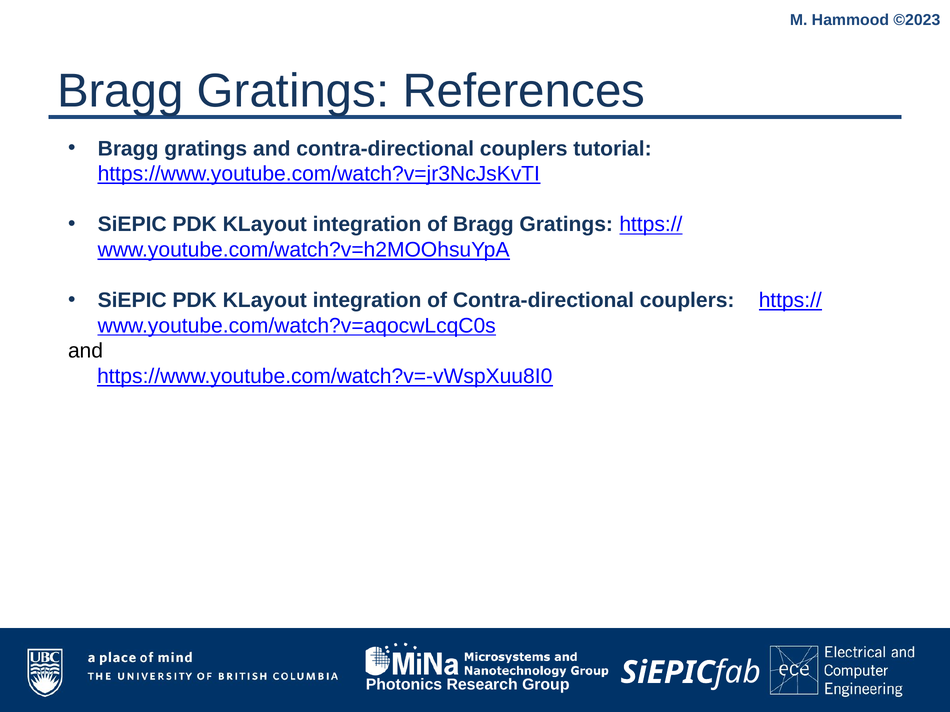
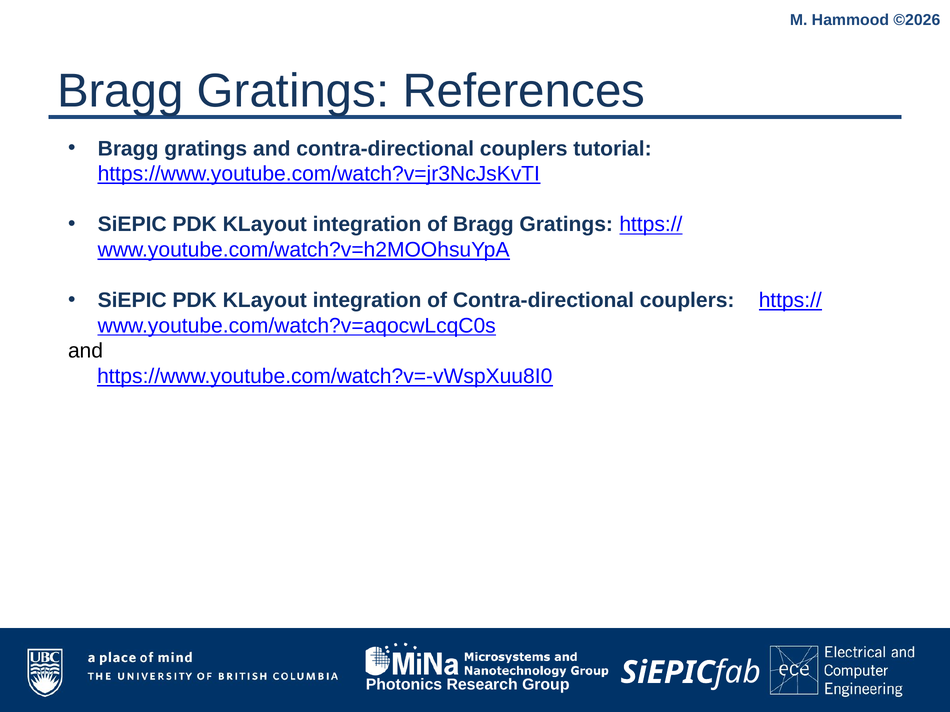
©2023: ©2023 -> ©2026 (917, 20)
